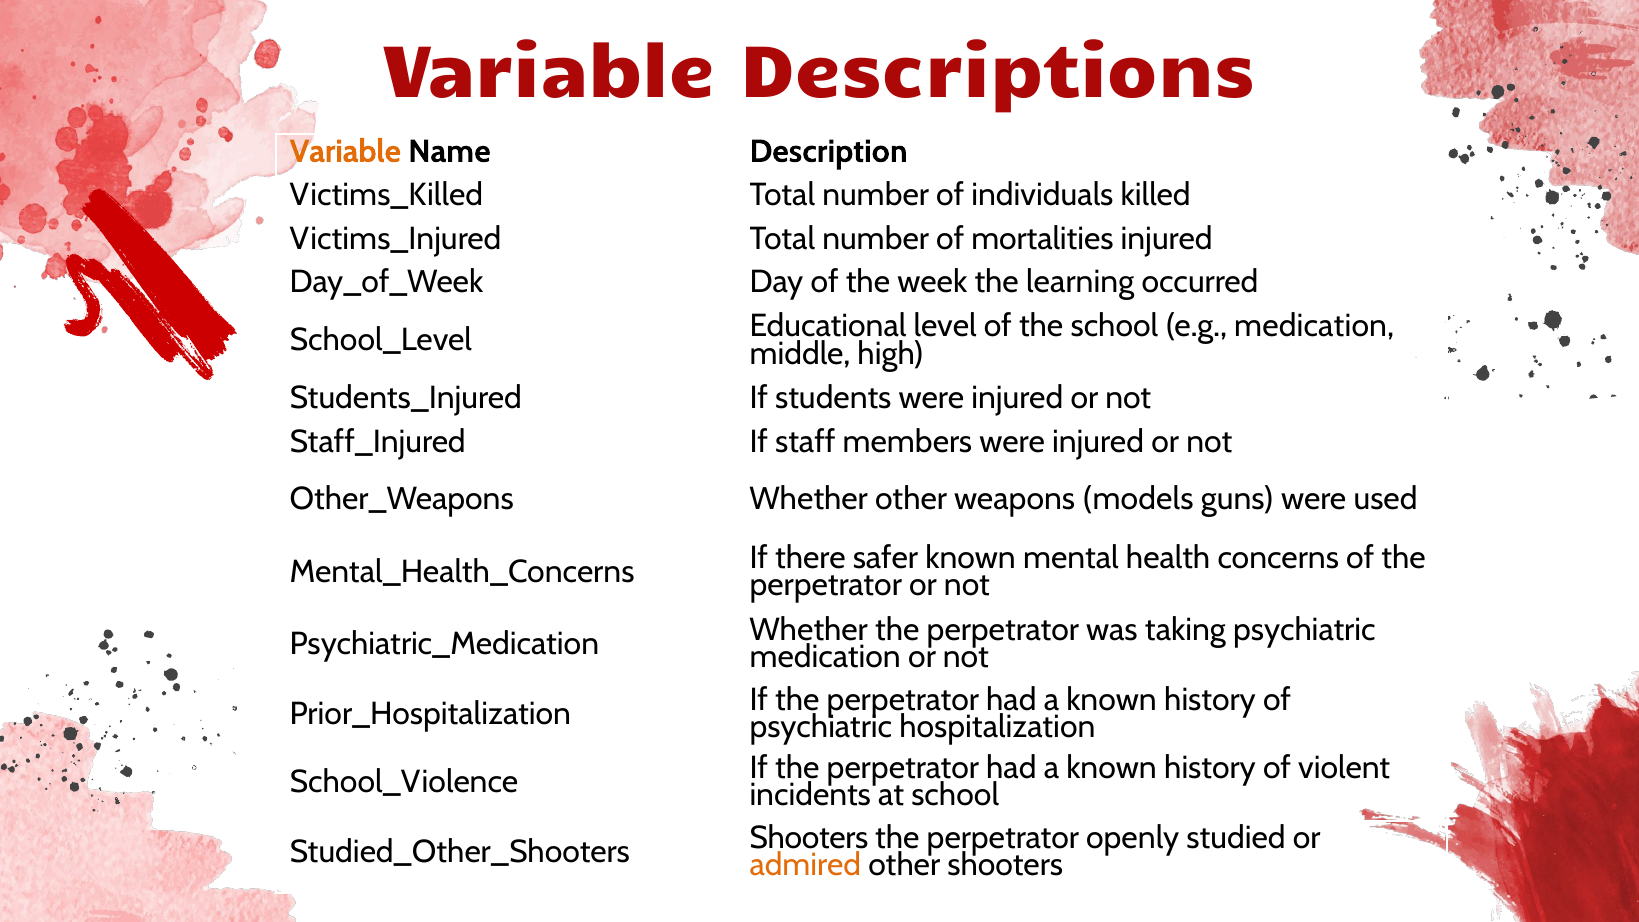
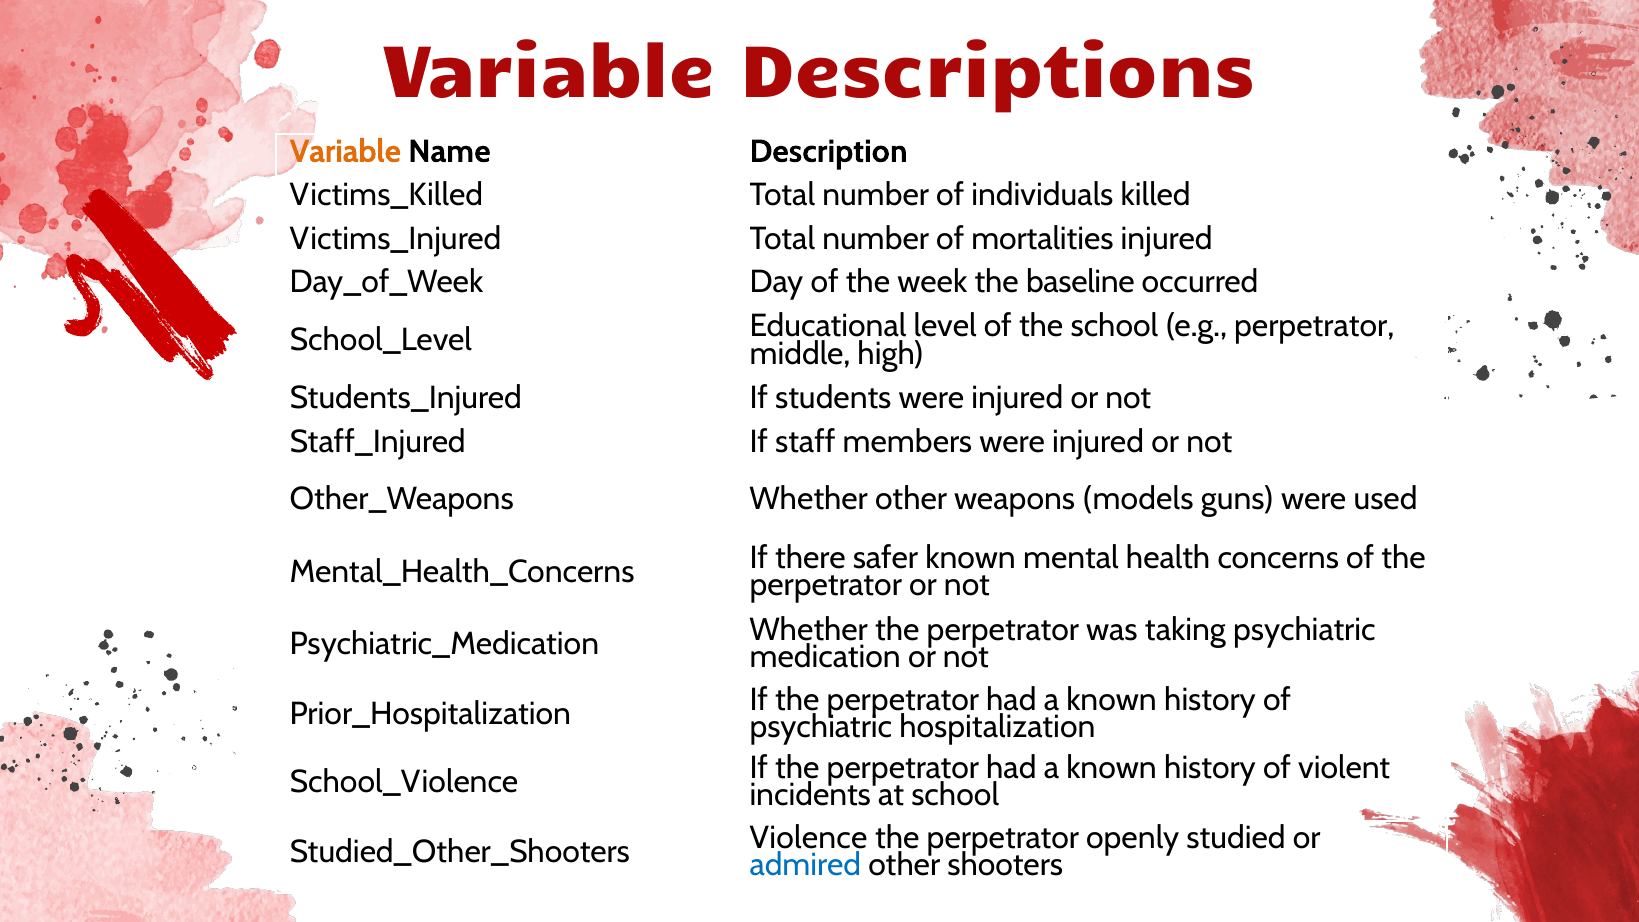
learning: learning -> baseline (1080, 282)
e.g medication: medication -> perpetrator (1314, 326)
Shooters: Shooters -> Violence (809, 838)
admired colour: orange -> blue (805, 865)
